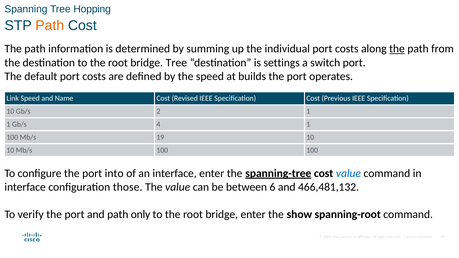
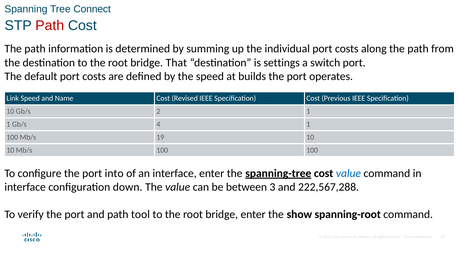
Hopping: Hopping -> Connect (92, 9)
Path colour: orange -> red (50, 25)
the underline: present -> none (397, 49)
bridge Tree: Tree -> That (176, 63)
those: those -> down (128, 187)
6: 6 -> 3 (272, 187)
466,481,132: 466,481,132 -> 222,567,288 (329, 187)
only: only -> tool (140, 215)
